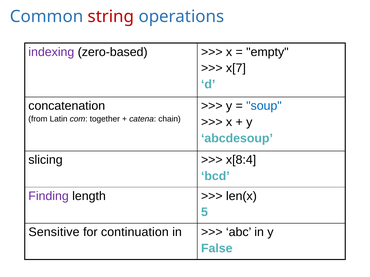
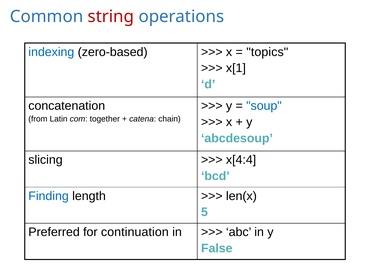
indexing colour: purple -> blue (51, 52)
empty: empty -> topics (267, 52)
x[7: x[7 -> x[1 (236, 68)
x[8:4: x[8:4 -> x[4:4 (241, 160)
Finding colour: purple -> blue (49, 196)
Sensitive: Sensitive -> Preferred (54, 233)
